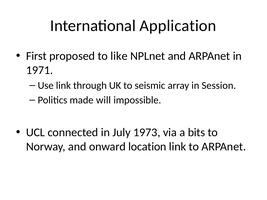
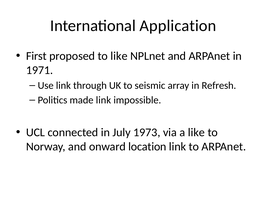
Session: Session -> Refresh (219, 86)
made will: will -> link (103, 100)
a bits: bits -> like (196, 133)
